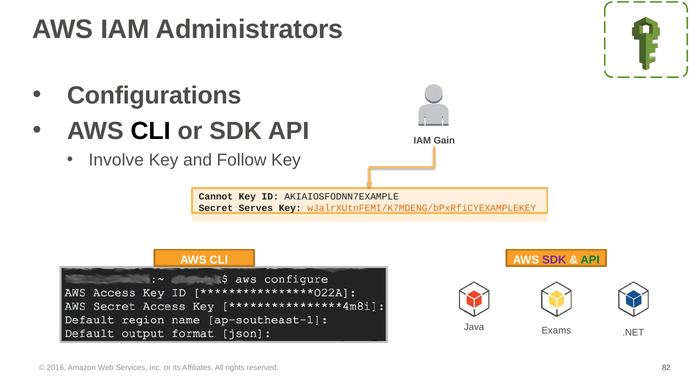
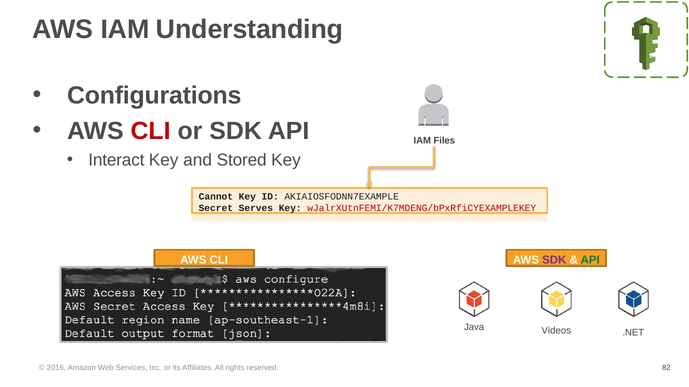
Administrators: Administrators -> Understanding (250, 29)
CLI colour: black -> red (151, 131)
Gain: Gain -> Files (444, 141)
Involve: Involve -> Interact (116, 160)
Follow: Follow -> Stored (242, 160)
wJalrXUtnFEMI/K7MDENG/bPxRfiCYEXAMPLEKEY colour: orange -> red (422, 208)
Exams: Exams -> Videos (556, 331)
